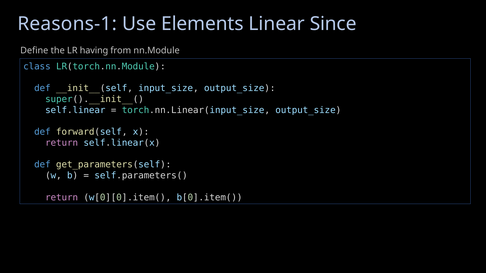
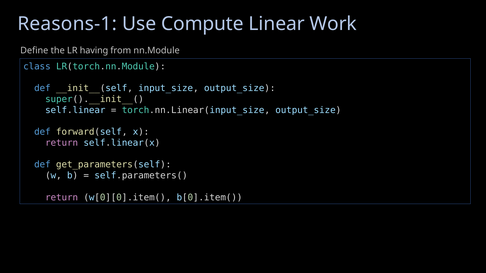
Elements: Elements -> Compute (202, 24)
Since: Since -> Work (333, 24)
